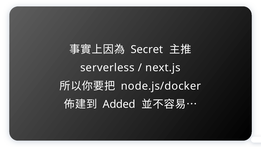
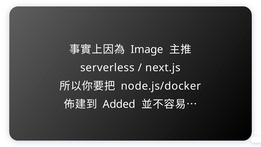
Secret: Secret -> Image (147, 49)
